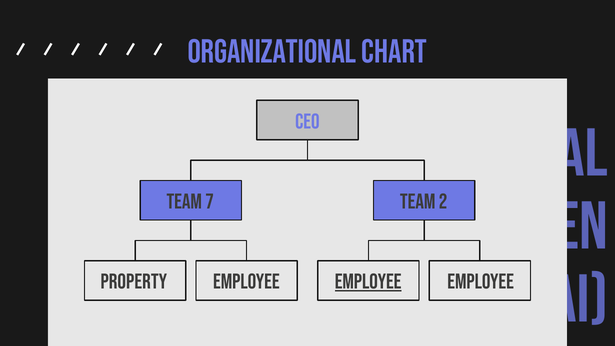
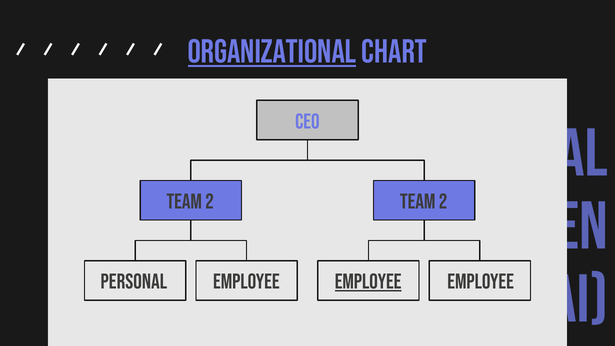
ORGANIZATIONAL underline: none -> present (272, 51)
7: 7 -> 2 (210, 202)
property: property -> personal (134, 281)
